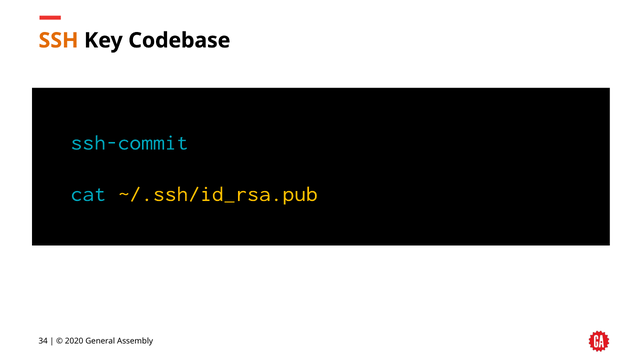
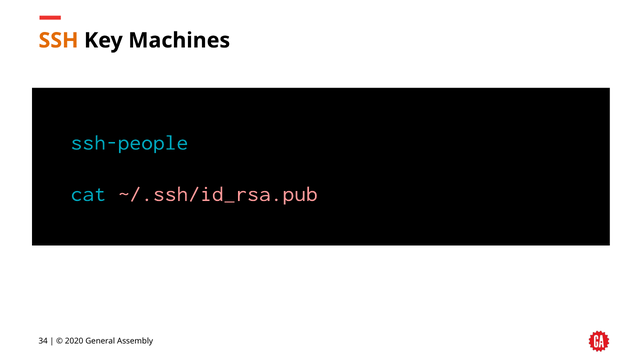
Codebase: Codebase -> Machines (179, 40)
ssh-commit: ssh-commit -> ssh-people (129, 143)
~/.ssh/id_rsa.pub colour: yellow -> pink (218, 194)
